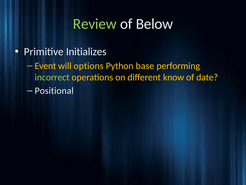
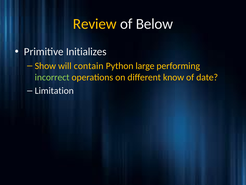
Review colour: light green -> yellow (95, 24)
Event: Event -> Show (45, 66)
options: options -> contain (89, 66)
base: base -> large (145, 66)
Positional: Positional -> Limitation (54, 91)
